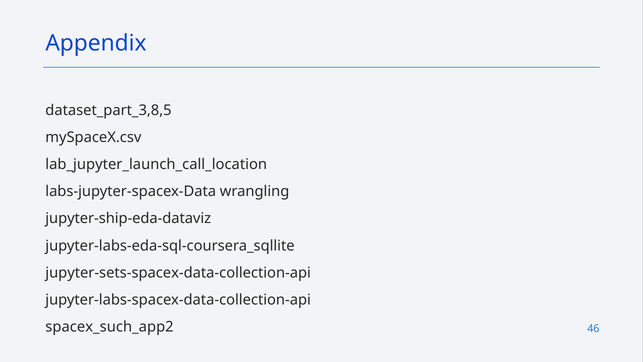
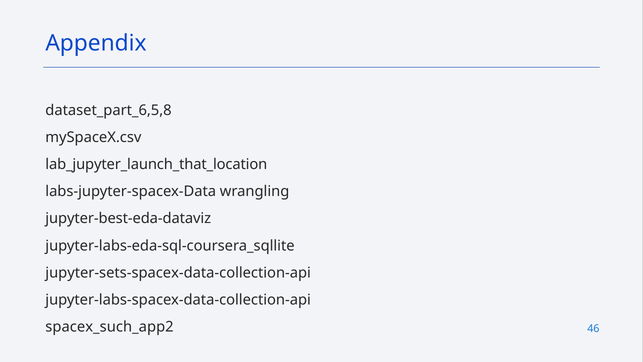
dataset_part_3,8,5: dataset_part_3,8,5 -> dataset_part_6,5,8 (108, 110)
lab_jupyter_launch_call_location: lab_jupyter_launch_call_location -> lab_jupyter_launch_that_location (156, 164)
jupyter-ship-eda-dataviz: jupyter-ship-eda-dataviz -> jupyter-best-eda-dataviz (128, 218)
